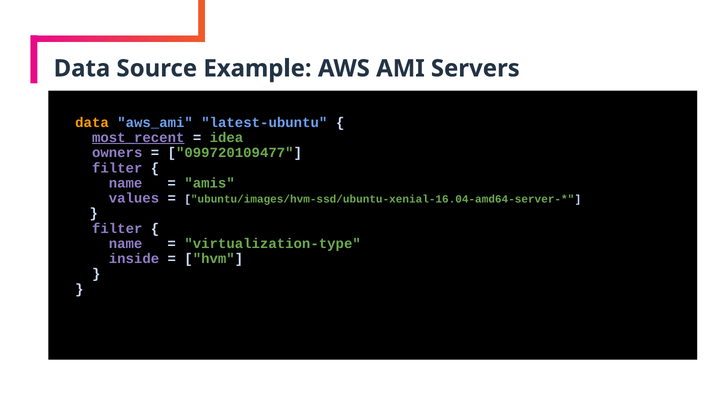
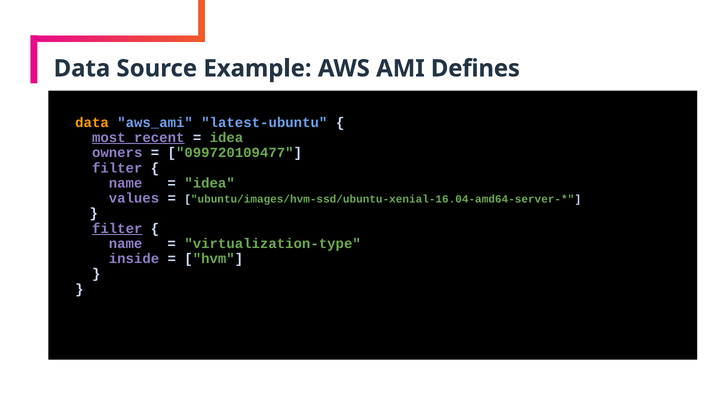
Servers: Servers -> Defines (475, 68)
amis: amis -> idea (210, 183)
filter underline: none -> present (117, 228)
